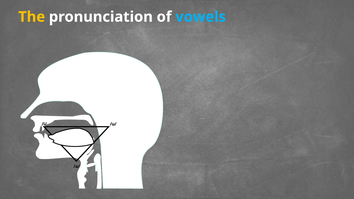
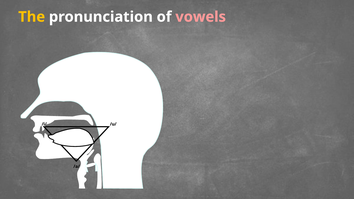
vowels colour: light blue -> pink (201, 17)
